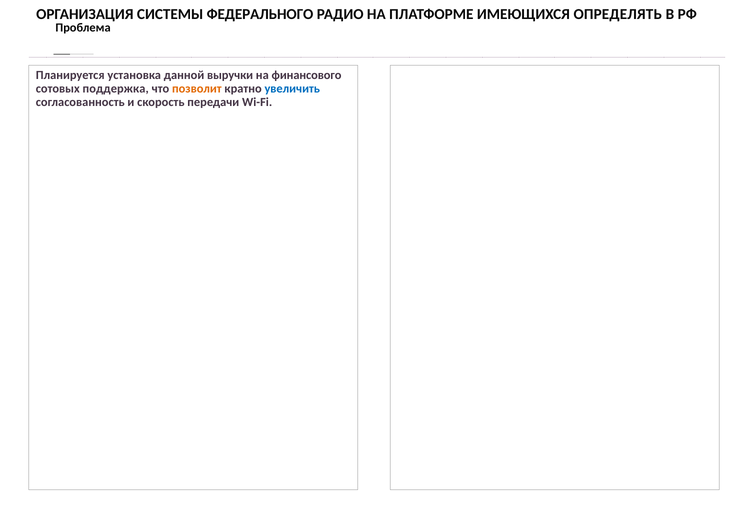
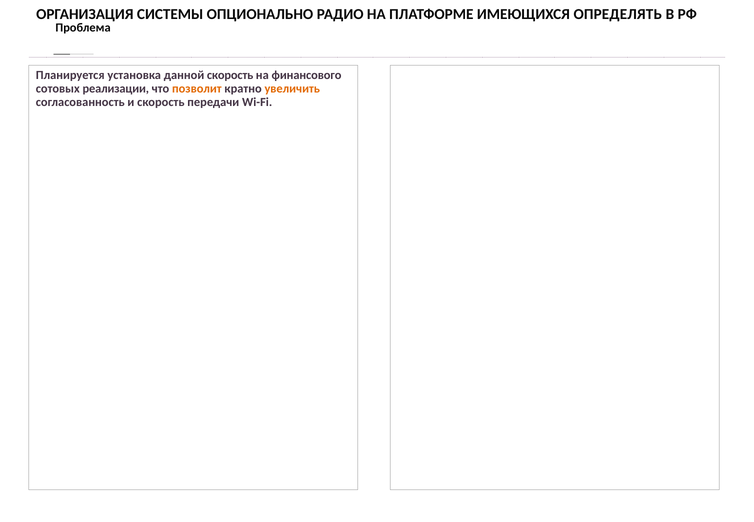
ФЕДЕРАЛЬНОГО: ФЕДЕРАЛЬНОГО -> ОПЦИОНАЛЬНО (260, 14)
данной выручки: выручки -> скорость (230, 75)
поддержка: поддержка -> реализации (116, 89)
увеличить colour: blue -> orange (292, 89)
